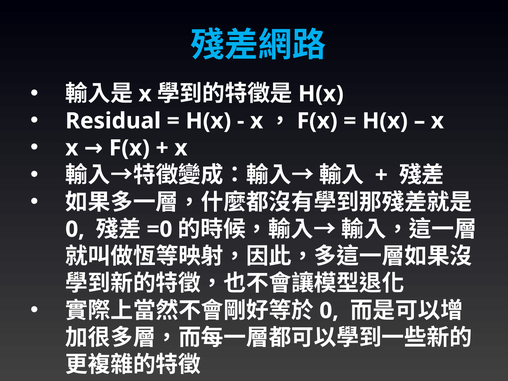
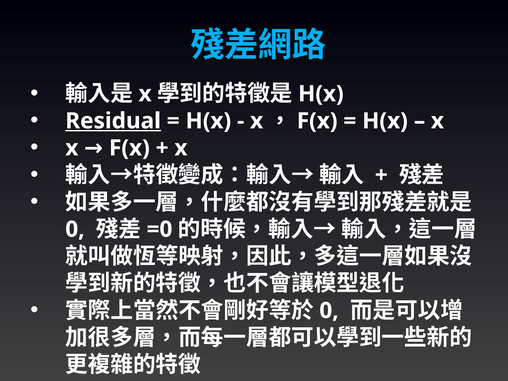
Residual underline: none -> present (113, 121)
